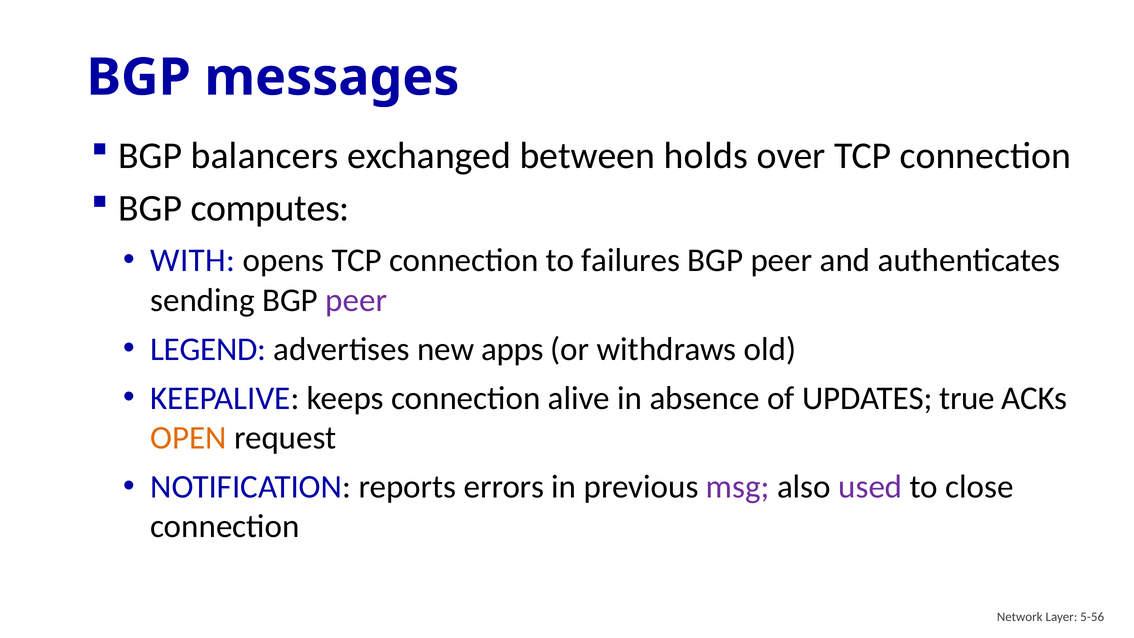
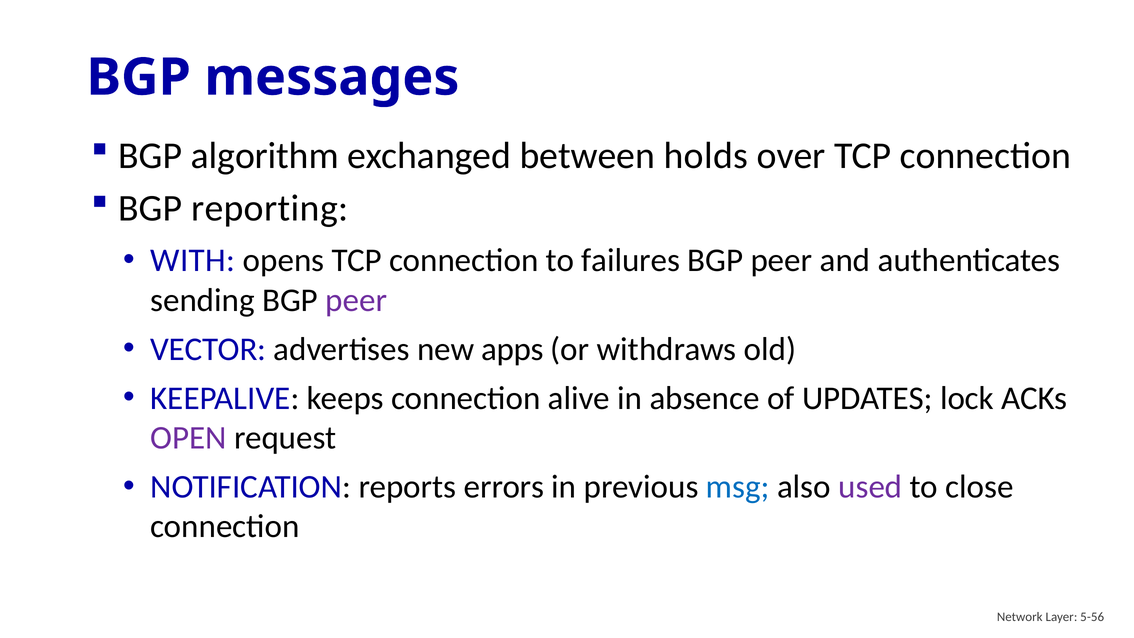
balancers: balancers -> algorithm (265, 156)
computes: computes -> reporting (270, 208)
LEGEND: LEGEND -> VECTOR (208, 349)
true: true -> lock (967, 398)
OPEN colour: orange -> purple (189, 438)
msg colour: purple -> blue (738, 487)
